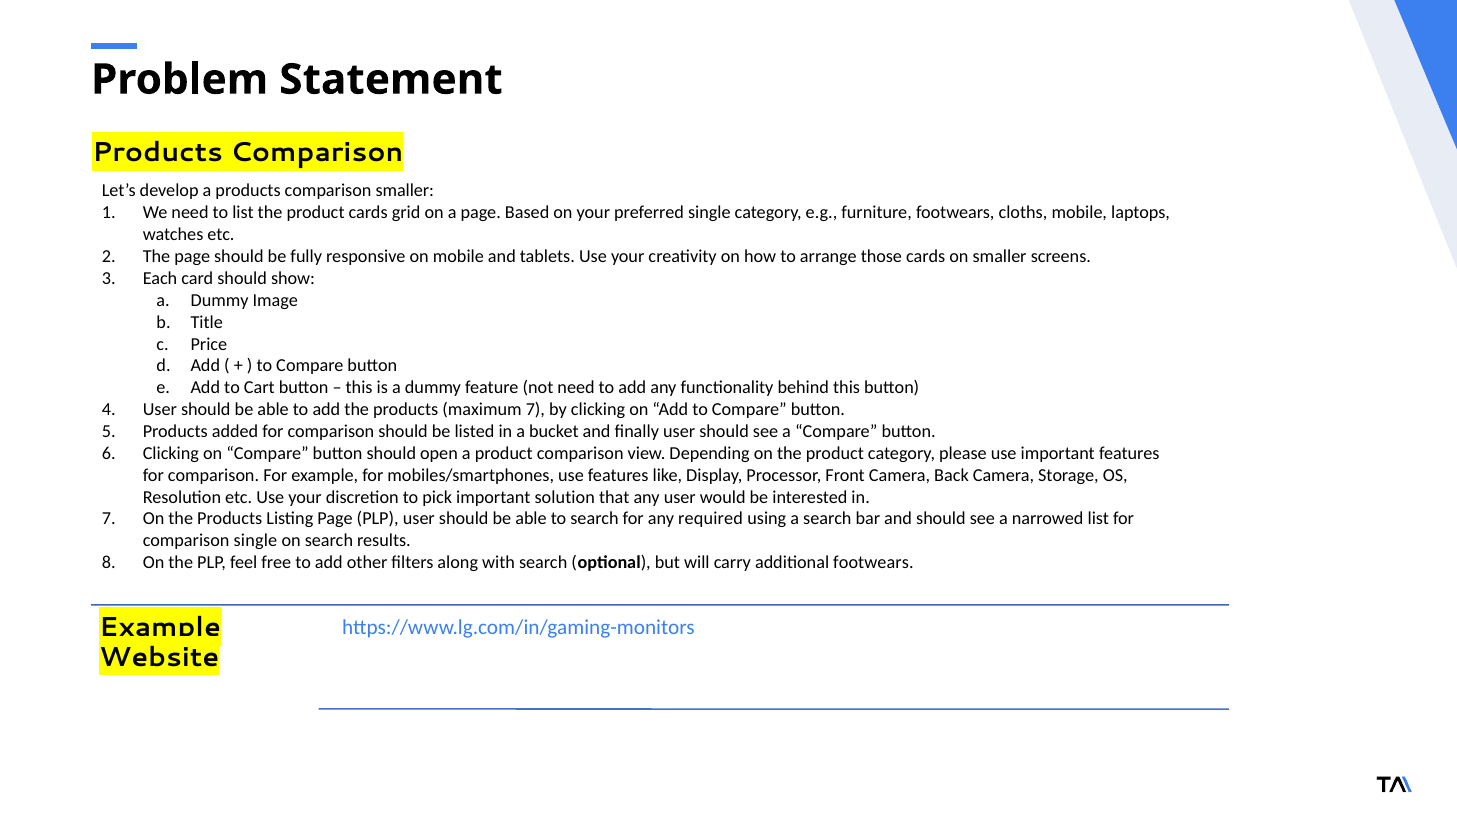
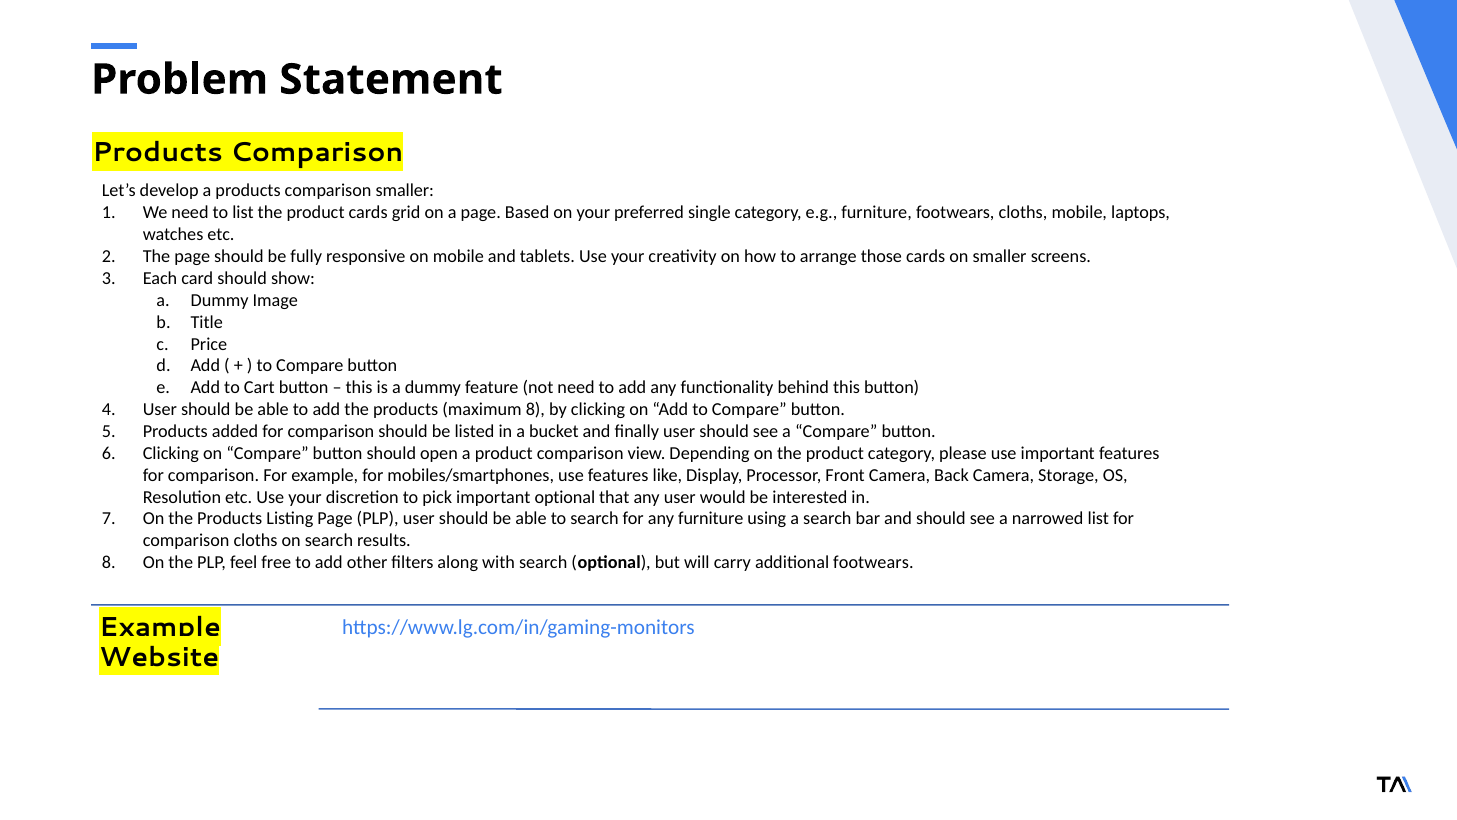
maximum 7: 7 -> 8 (535, 409)
important solution: solution -> optional (565, 497)
any required: required -> furniture (711, 519)
comparison single: single -> cloths (256, 541)
